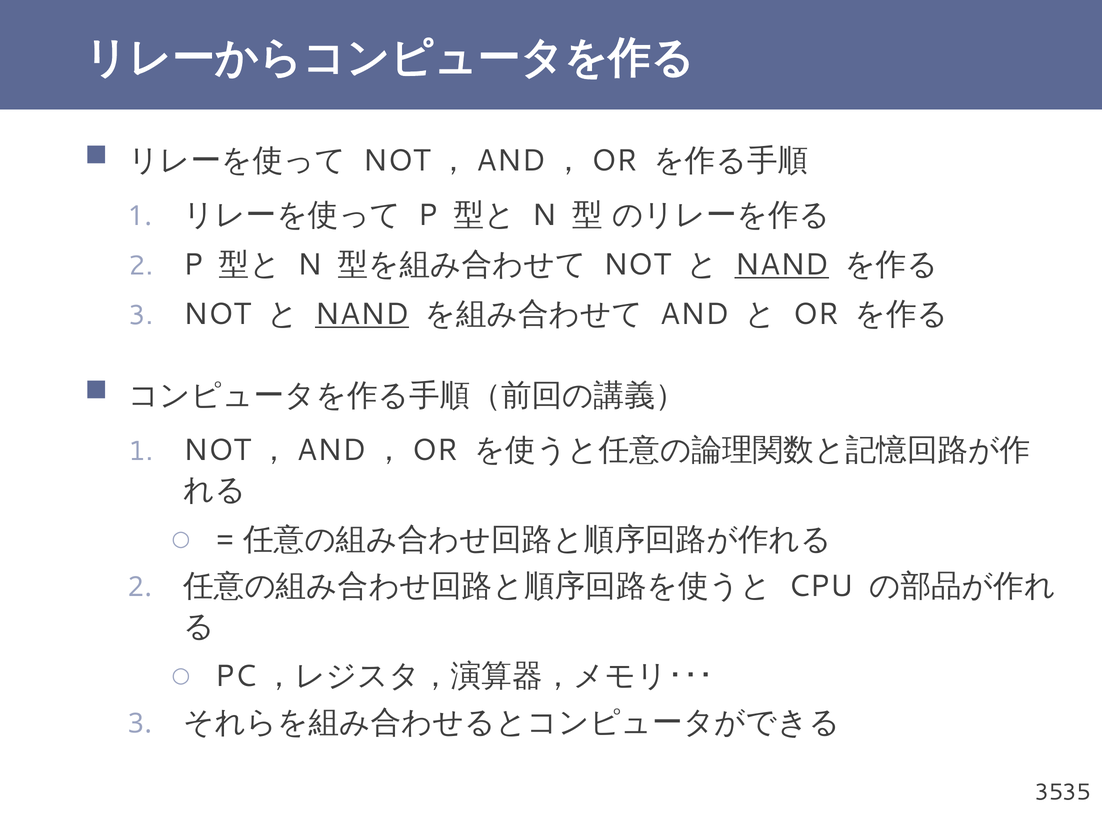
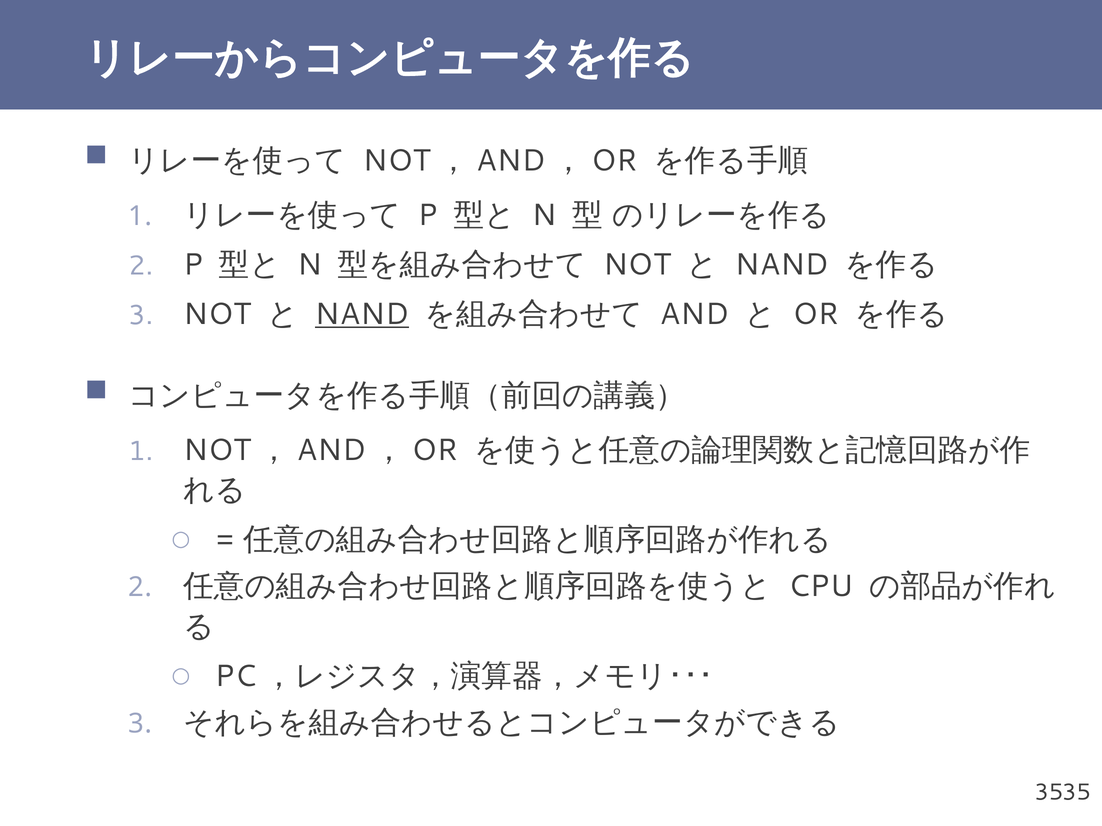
NAND underline: present -> none (782, 265)
